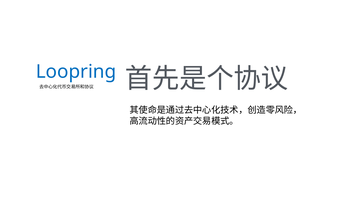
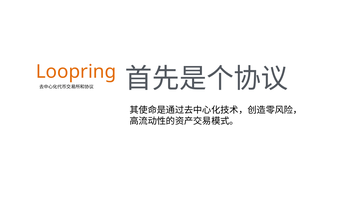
Loopring colour: blue -> orange (76, 72)
